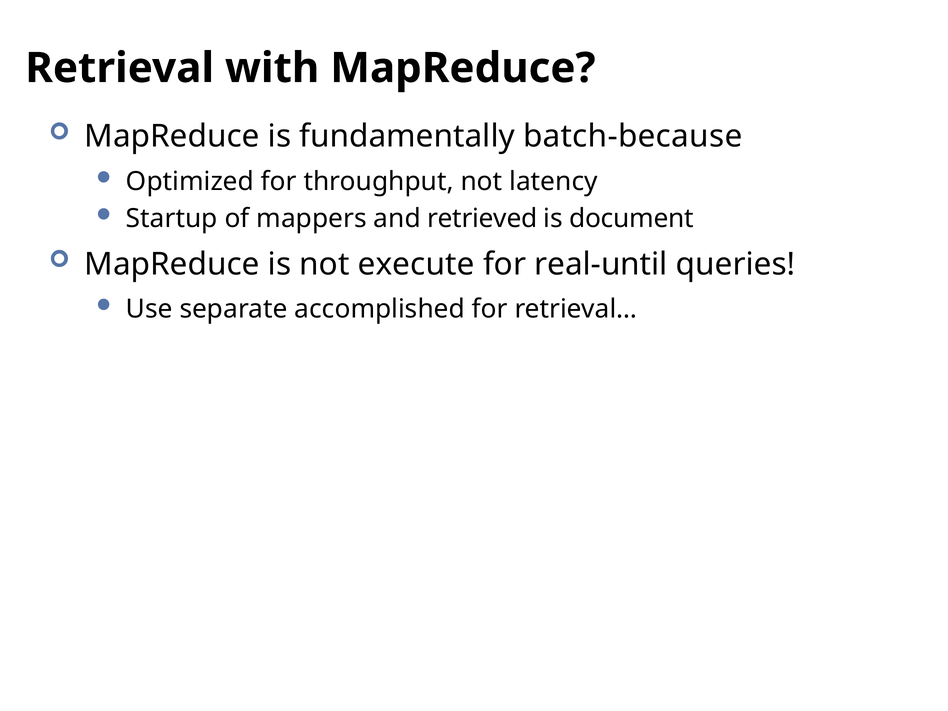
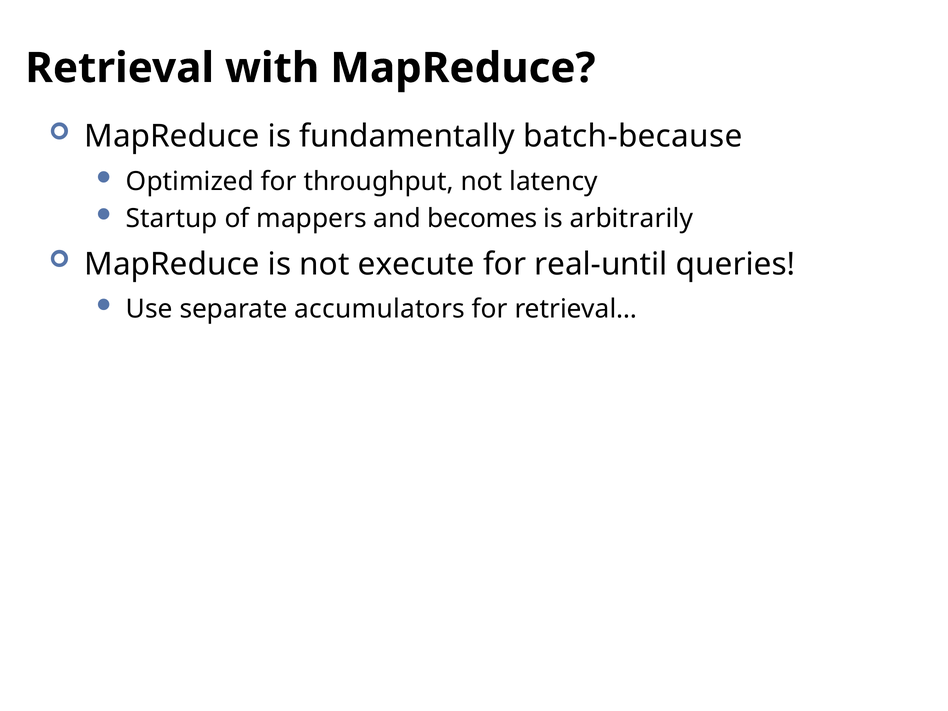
retrieved: retrieved -> becomes (482, 218)
document: document -> arbitrarily (631, 218)
accomplished: accomplished -> accumulators (380, 309)
